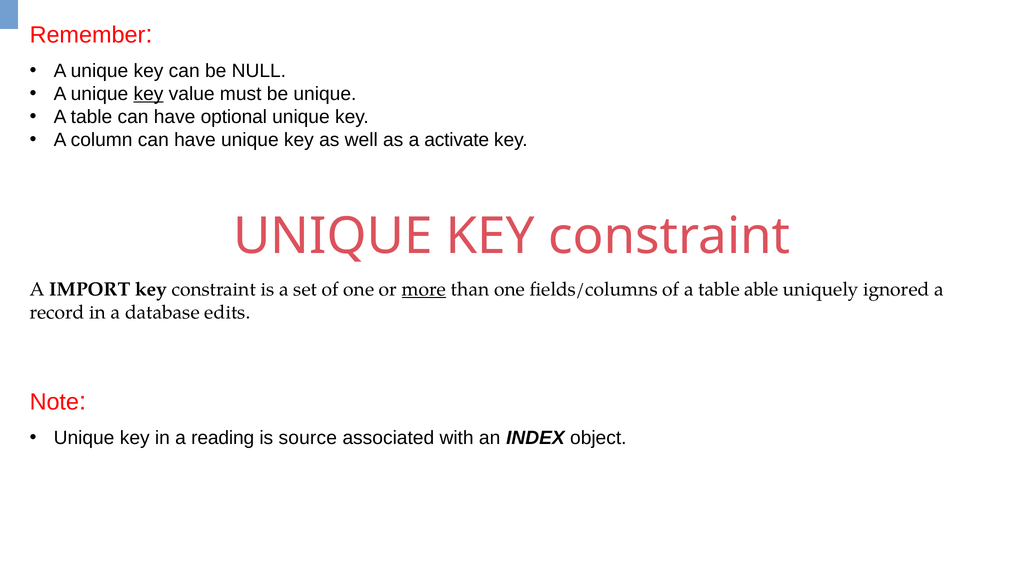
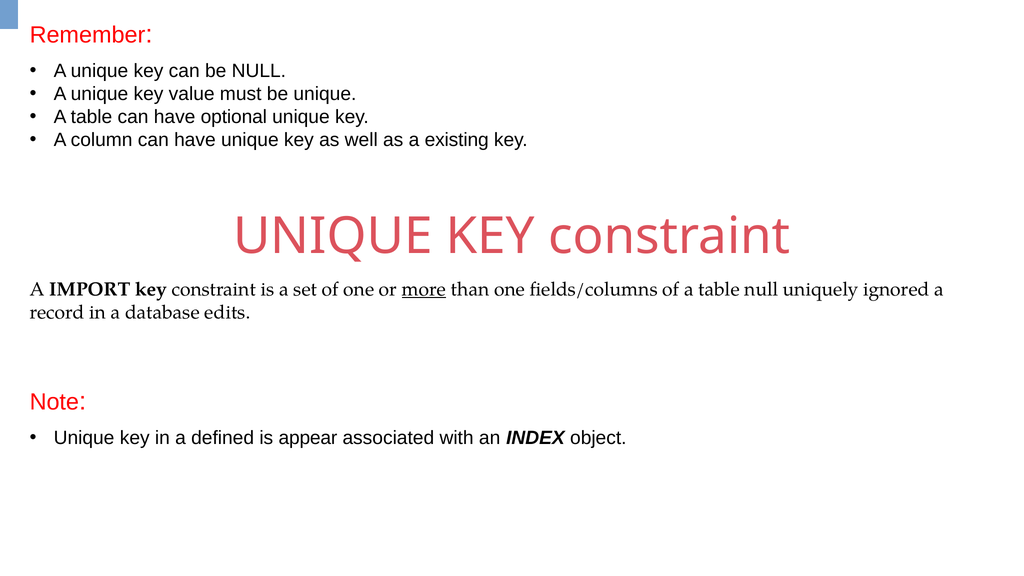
key underline: present -> none (148, 94)
activate: activate -> existing (457, 140)
table able: able -> null (761, 289)
reading: reading -> defined (223, 438)
source: source -> appear (308, 438)
